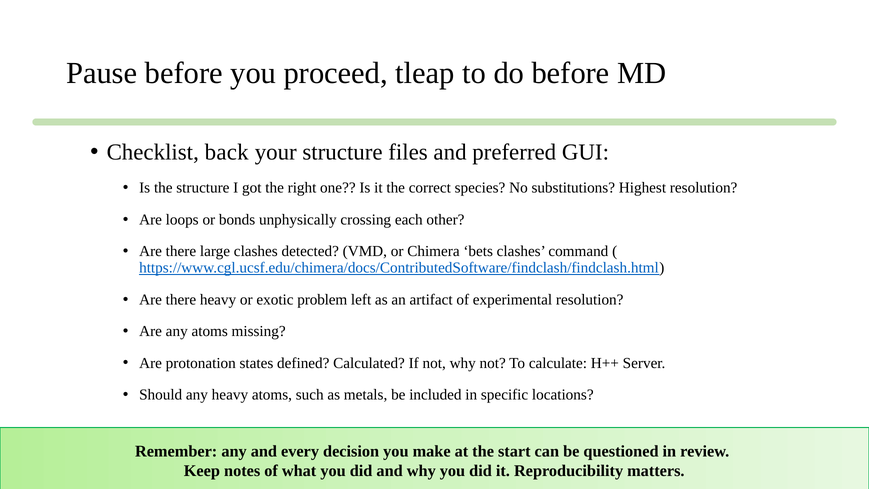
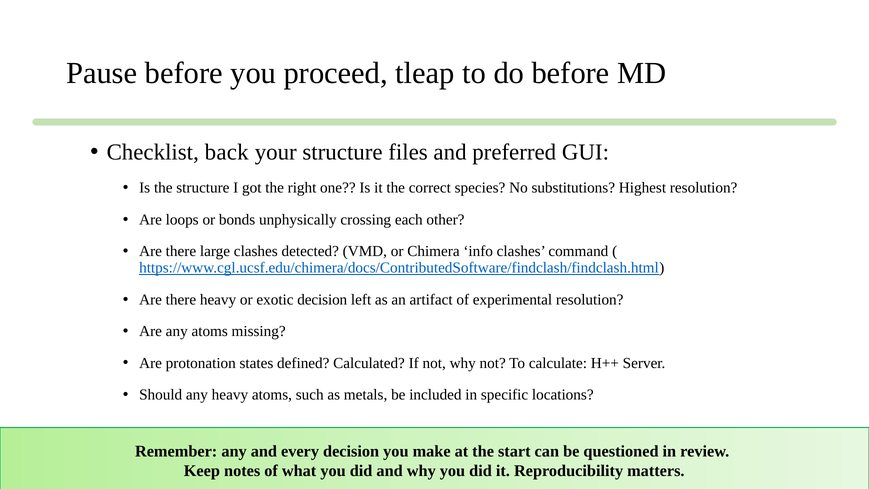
bets: bets -> info (478, 251)
exotic problem: problem -> decision (322, 299)
